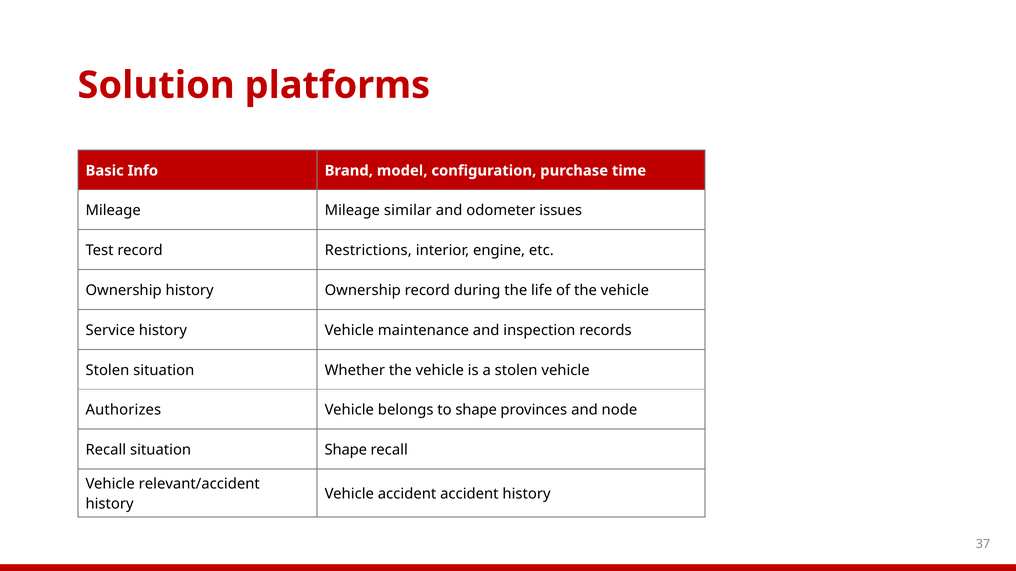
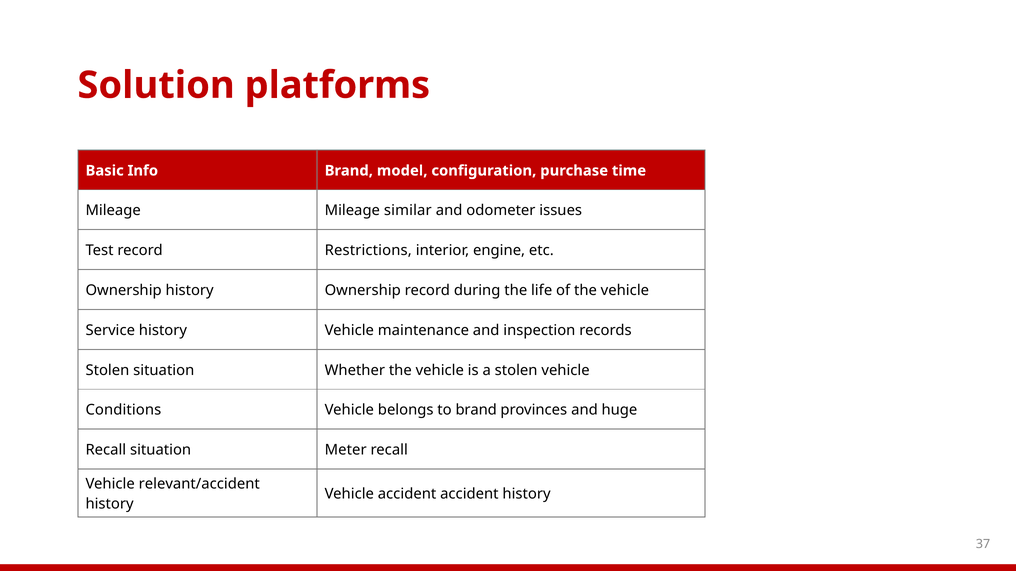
Authorizes: Authorizes -> Conditions (123, 410)
to shape: shape -> brand (476, 410)
node: node -> huge (619, 410)
situation Shape: Shape -> Meter (346, 450)
